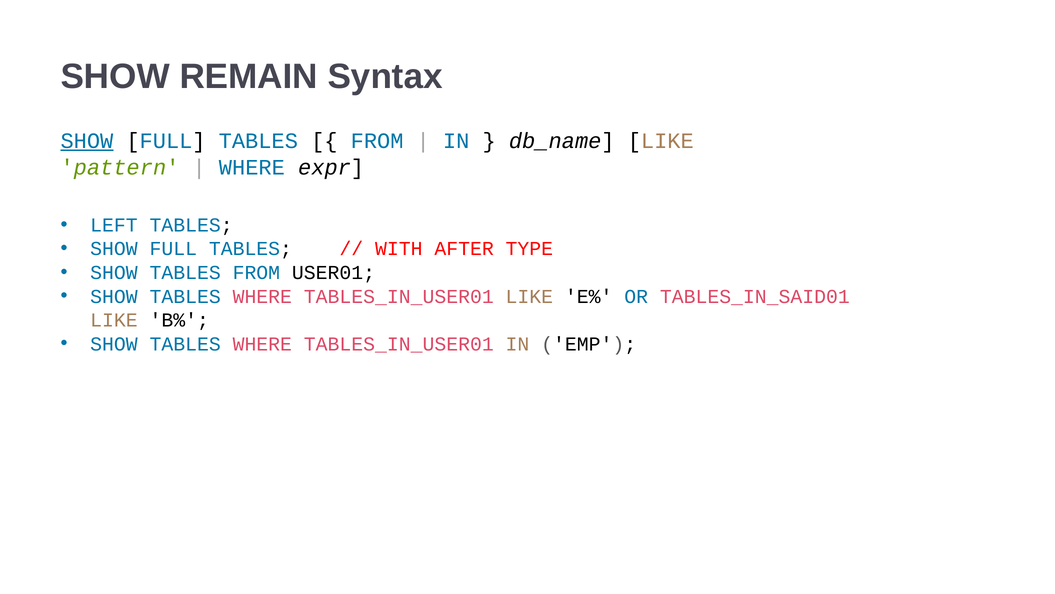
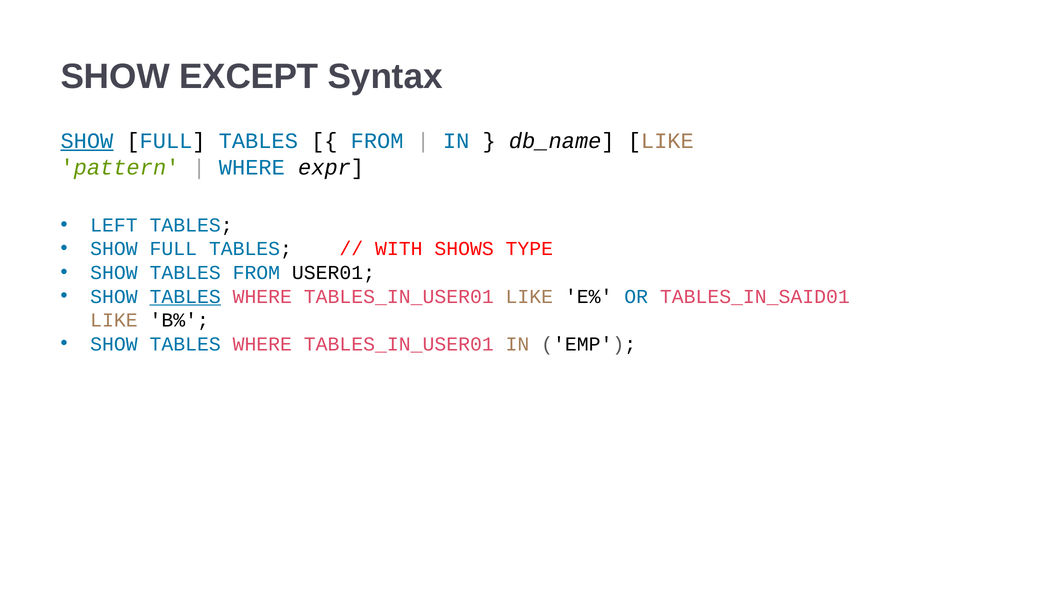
REMAIN: REMAIN -> EXCEPT (249, 76)
AFTER: AFTER -> SHOWS (464, 249)
TABLES underline: none -> present (185, 296)
